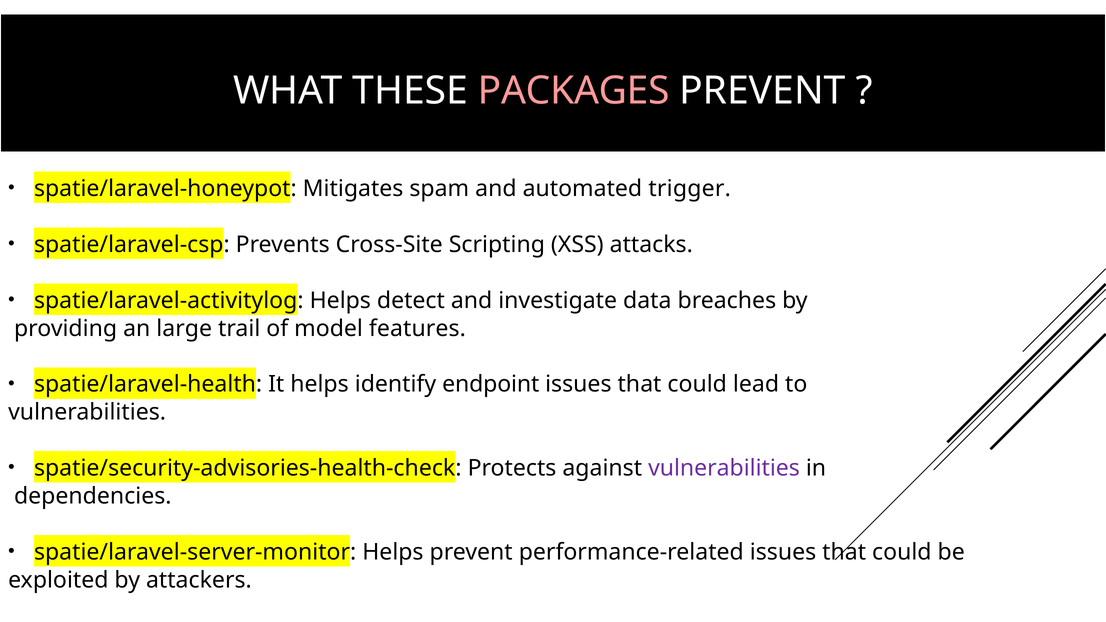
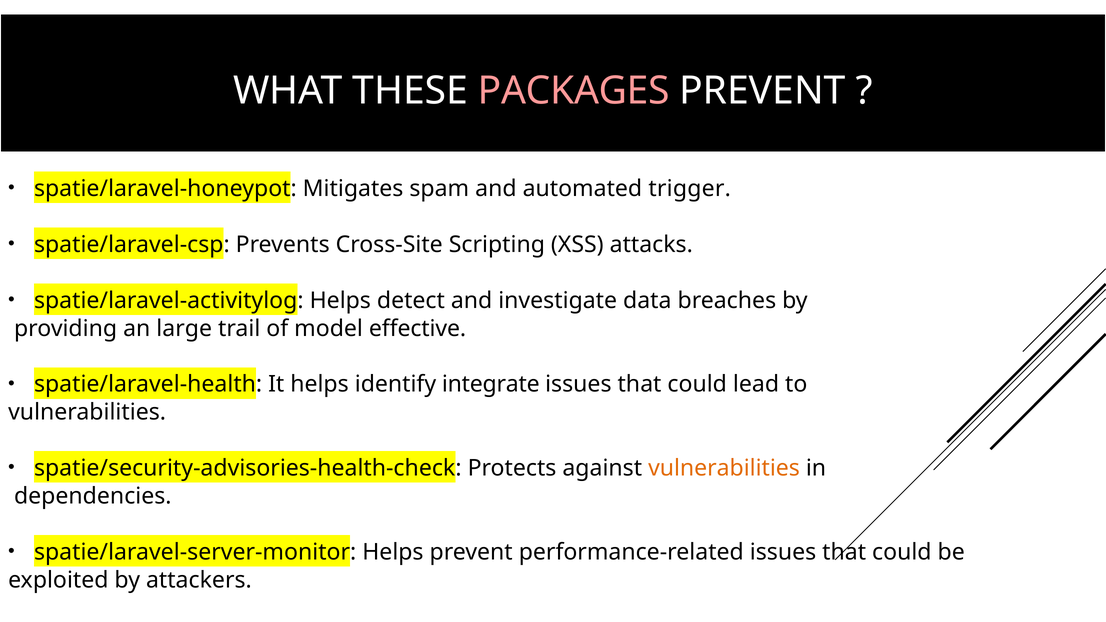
features: features -> effective (418, 328)
endpoint: endpoint -> integrate (491, 384)
vulnerabilities colour: purple -> orange (724, 468)
